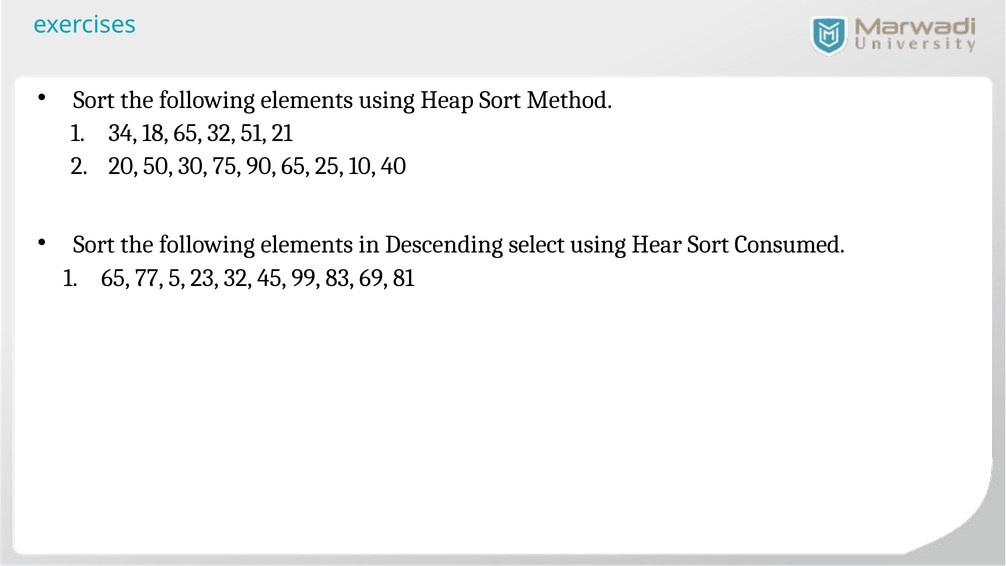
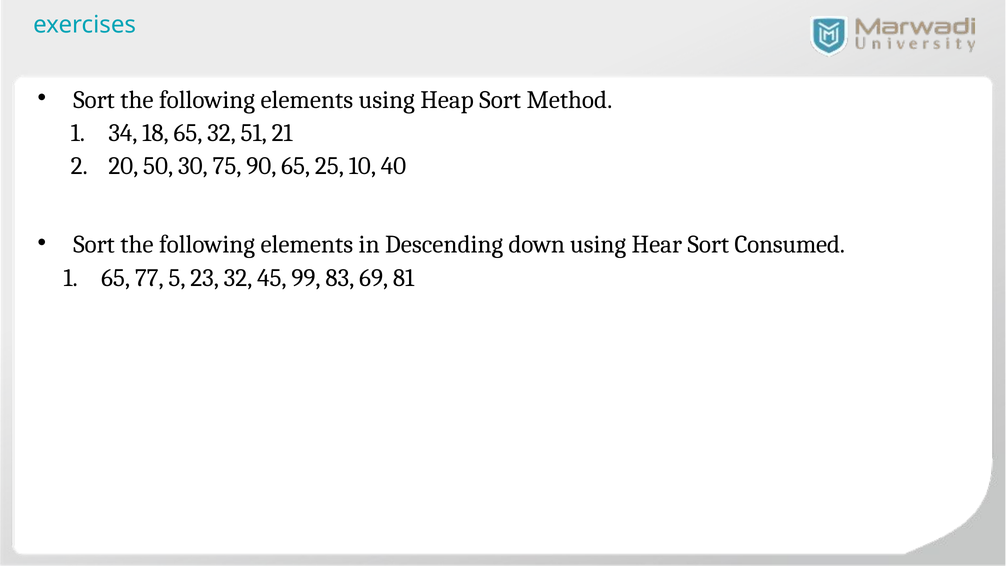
select: select -> down (537, 245)
